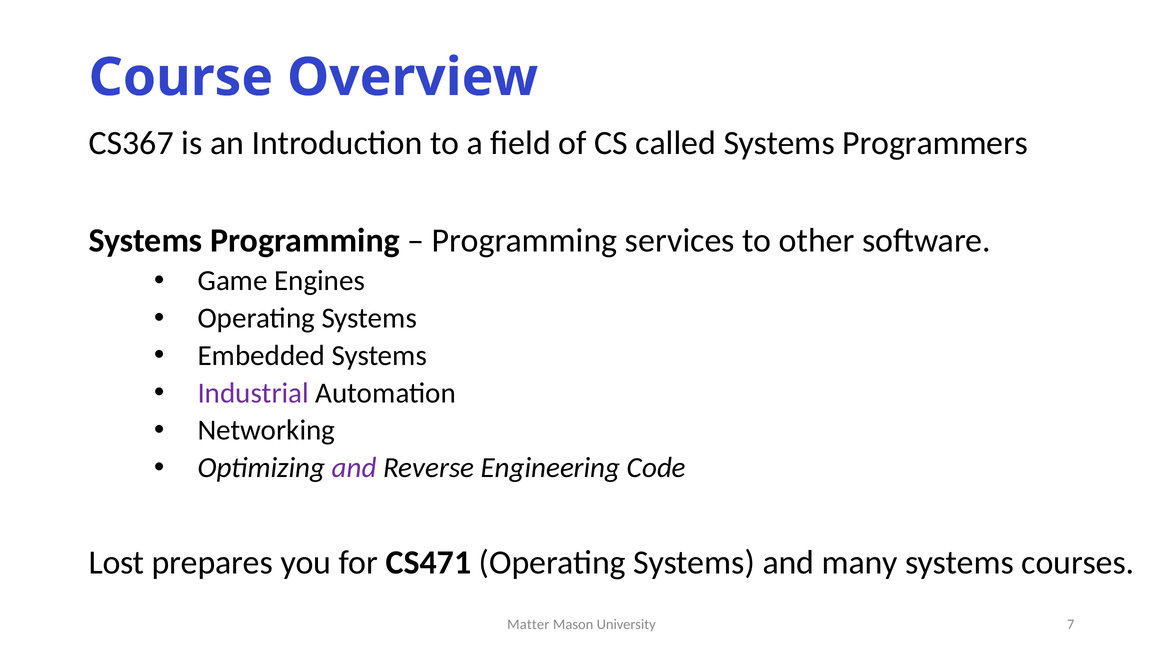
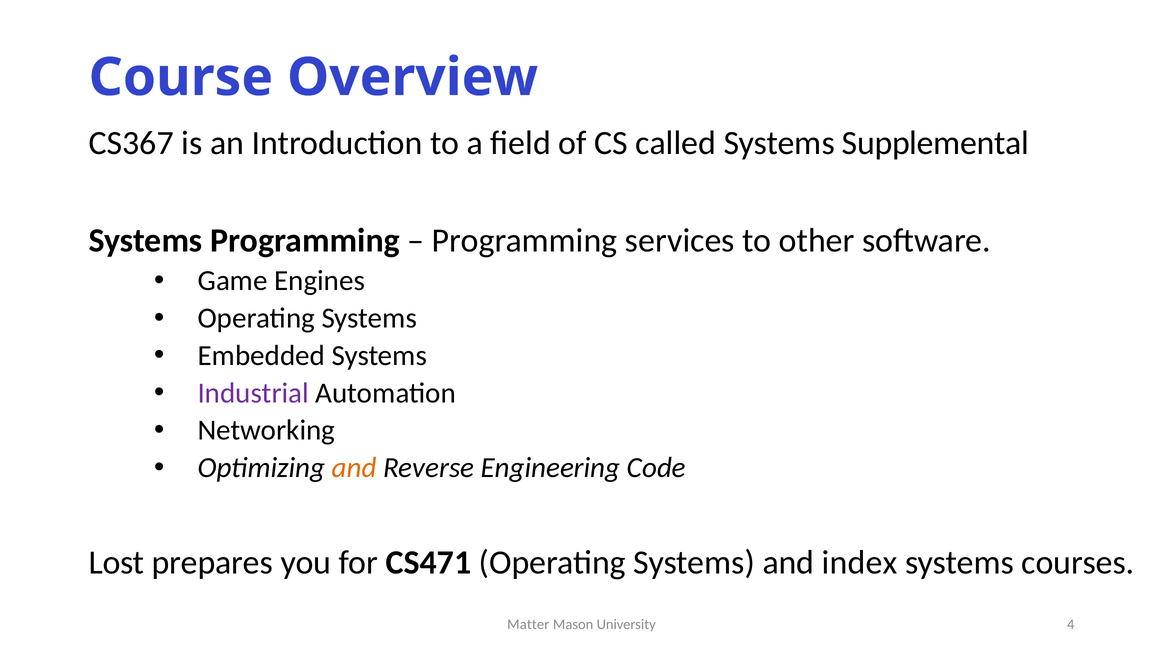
Programmers: Programmers -> Supplemental (935, 143)
and colour: purple -> orange (354, 468)
many: many -> index (860, 563)
7: 7 -> 4 (1071, 625)
